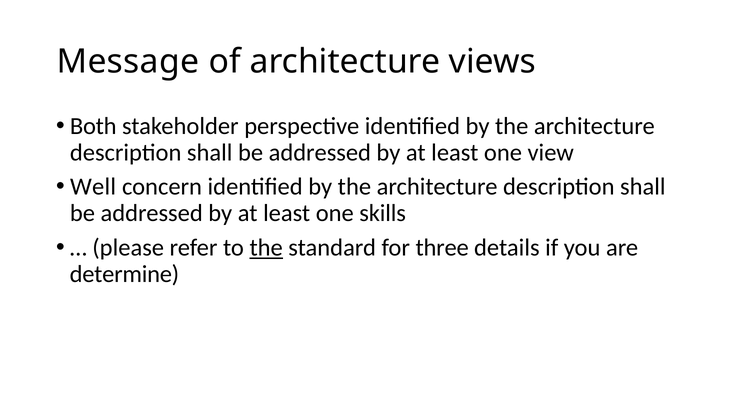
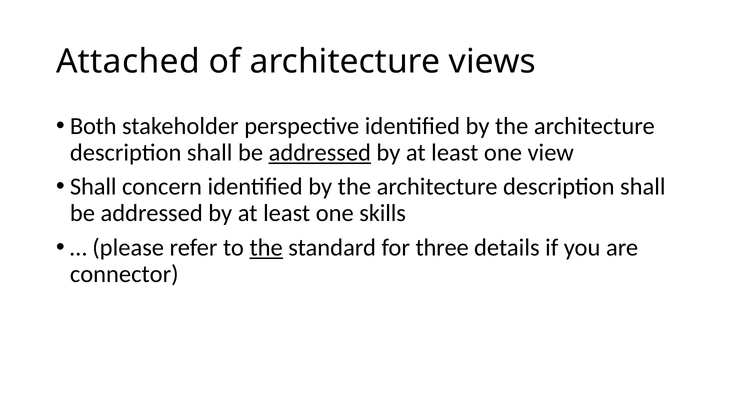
Message: Message -> Attached (128, 62)
addressed underline: none -> present (320, 153)
Well: Well -> Shall (93, 187)
determine: determine -> connector (124, 274)
